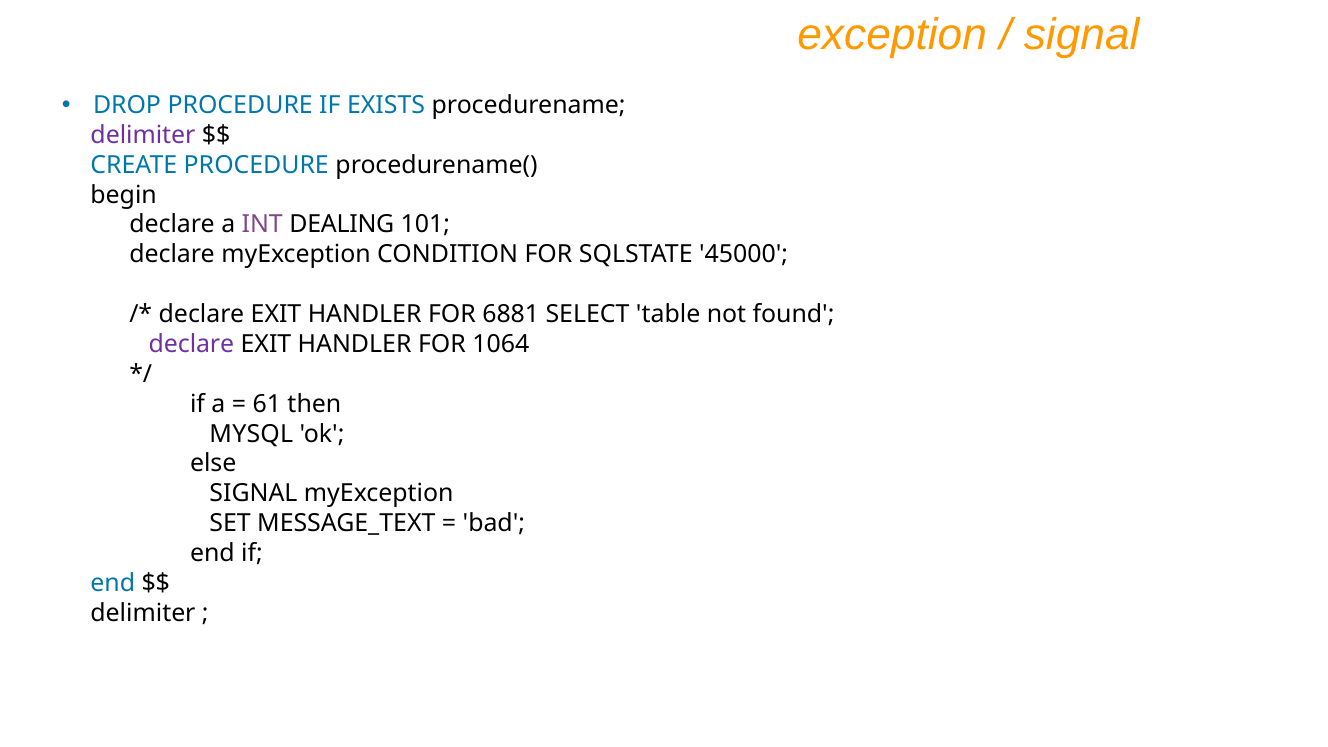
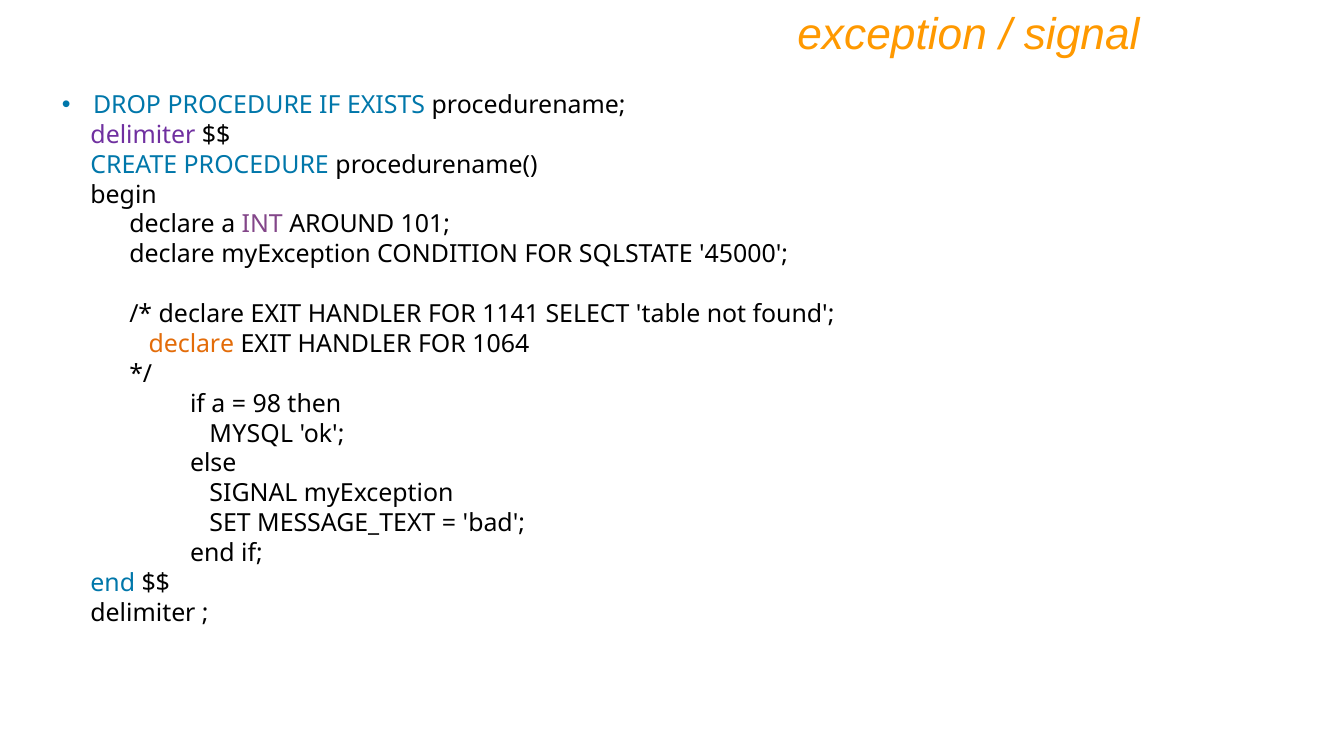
DEALING: DEALING -> AROUND (342, 225)
6881: 6881 -> 1141 (511, 314)
declare colour: purple -> orange (191, 344)
61: 61 -> 98 (267, 404)
